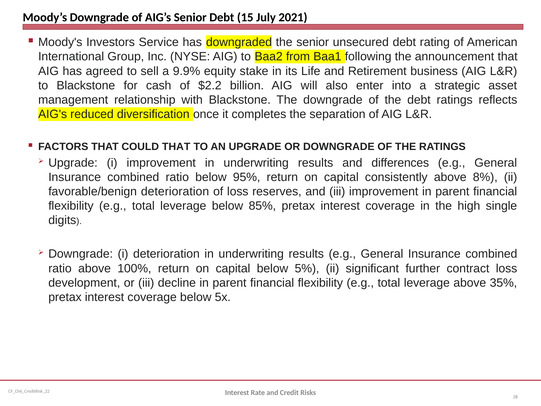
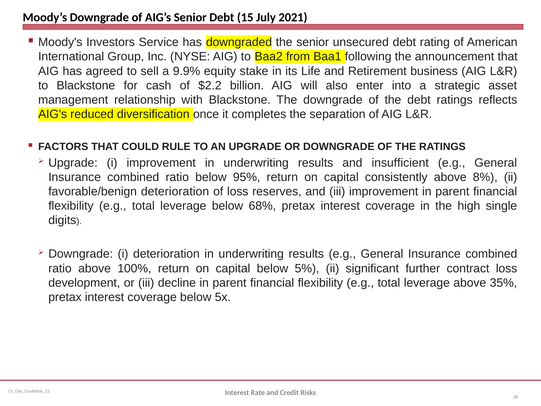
COULD THAT: THAT -> RULE (176, 147)
differences: differences -> insufficient (400, 163)
85%: 85% -> 68% (262, 206)
